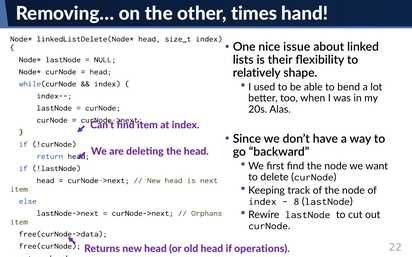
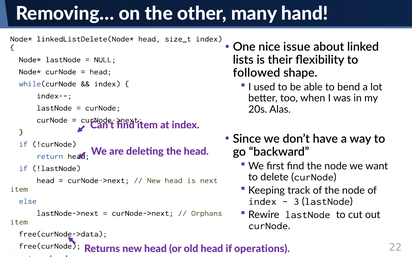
times: times -> many (254, 14)
relatively: relatively -> followed (257, 73)
8: 8 -> 3 (296, 202)
